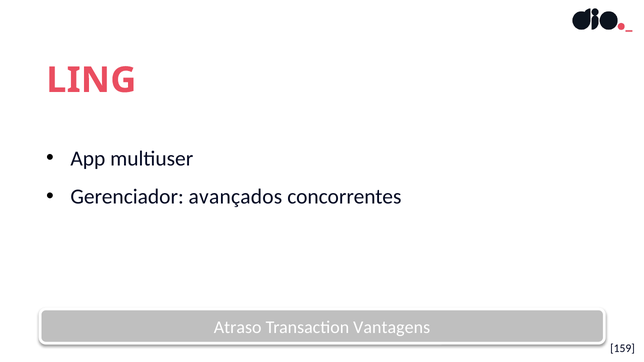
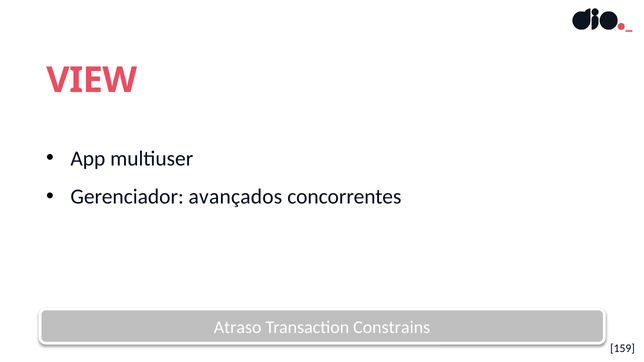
LING: LING -> VIEW (92, 80)
Vantagens: Vantagens -> Constrains (392, 328)
